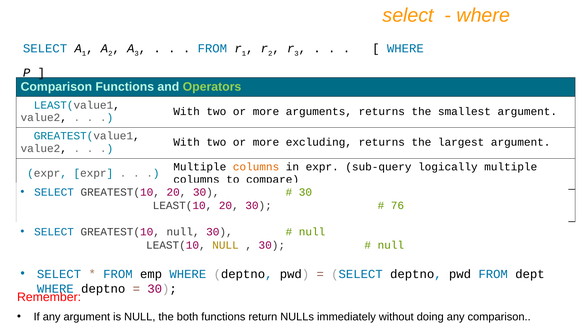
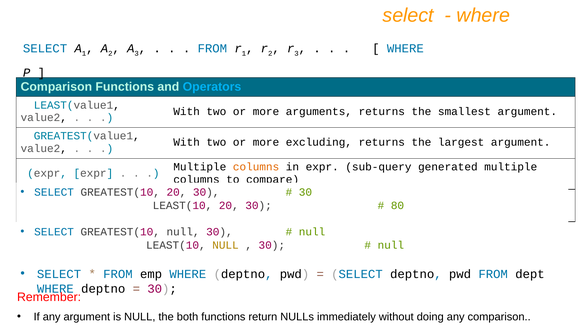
Operators colour: light green -> light blue (212, 87)
logically: logically -> generated (448, 167)
76: 76 -> 80 (397, 205)
